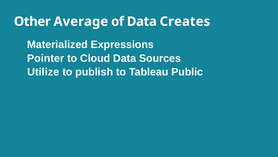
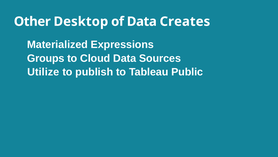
Average: Average -> Desktop (81, 21)
Pointer: Pointer -> Groups (46, 58)
